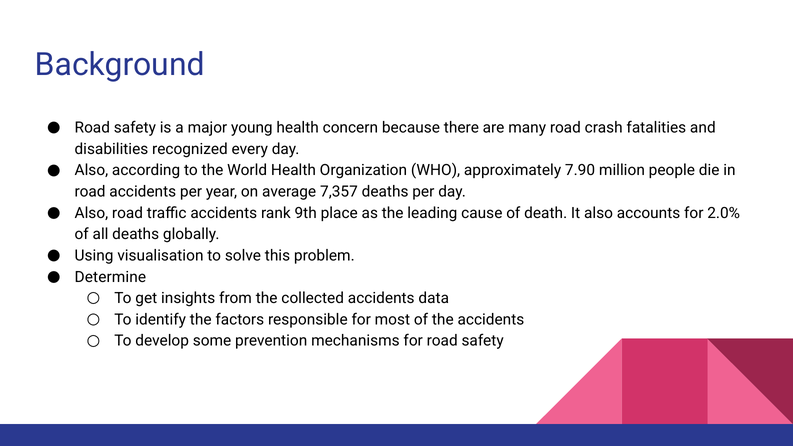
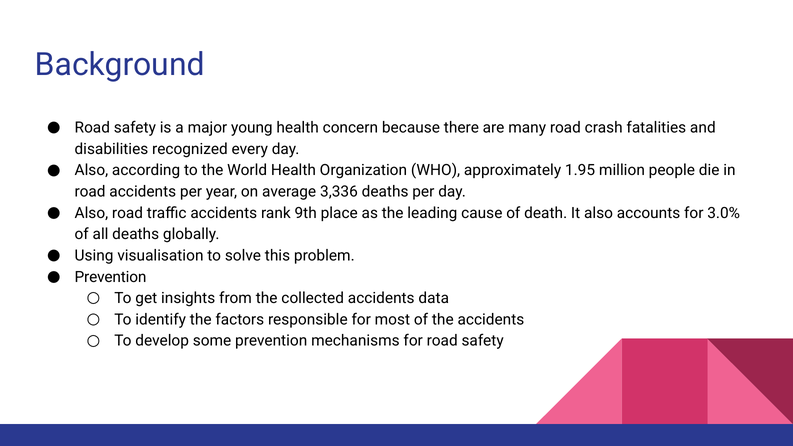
7.90: 7.90 -> 1.95 (580, 170)
7,357: 7,357 -> 3,336 (339, 192)
2.0%: 2.0% -> 3.0% (724, 213)
Determine: Determine -> Prevention (110, 277)
